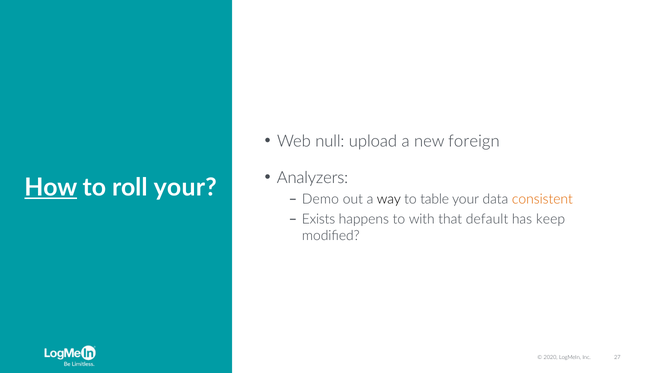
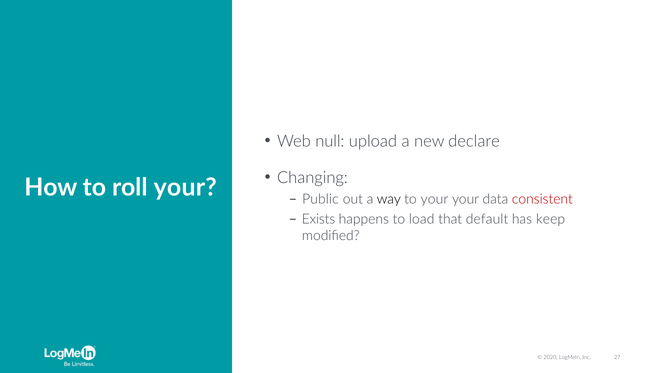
foreign: foreign -> declare (474, 141)
Analyzers: Analyzers -> Changing (312, 178)
How underline: present -> none (51, 188)
Demo: Demo -> Public (320, 199)
to table: table -> your (435, 199)
consistent colour: orange -> red (542, 199)
with: with -> load (422, 219)
